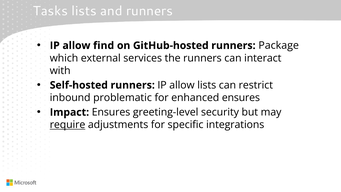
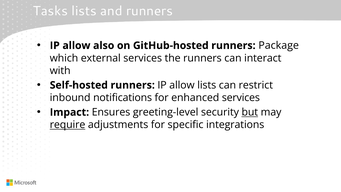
find: find -> also (104, 46)
problematic: problematic -> notifications (123, 98)
enhanced ensures: ensures -> services (241, 98)
but underline: none -> present (250, 112)
